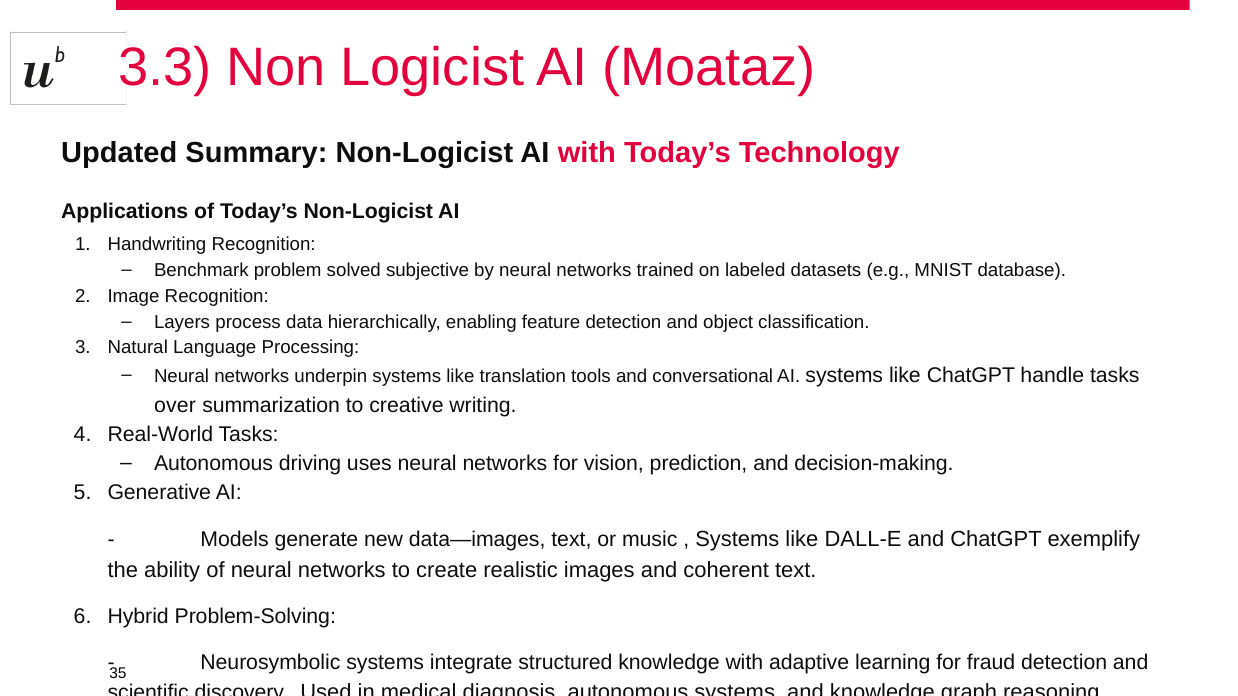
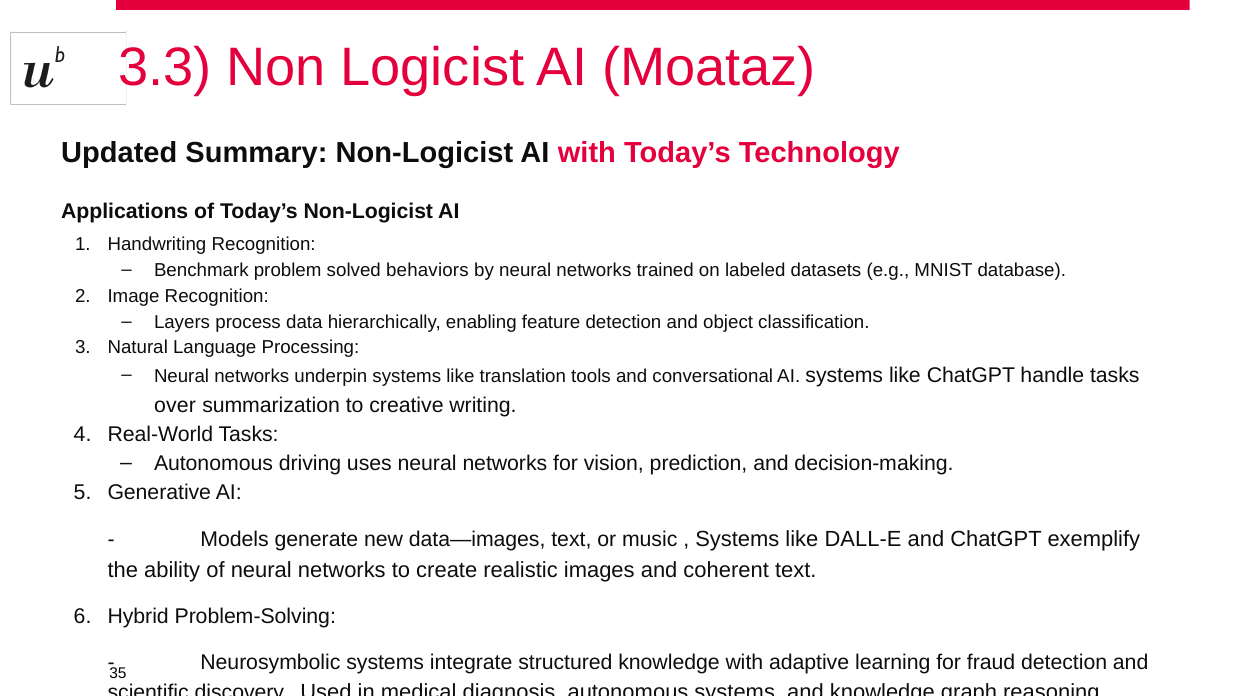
subjective: subjective -> behaviors (427, 271)
